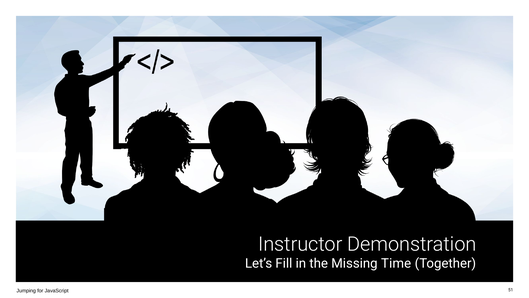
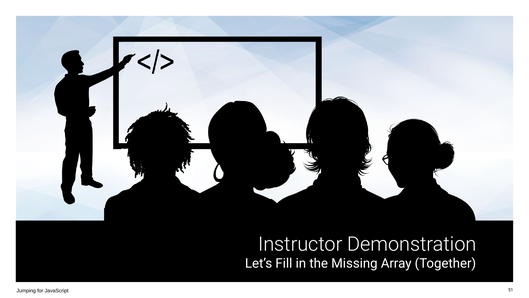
Time: Time -> Array (396, 263)
